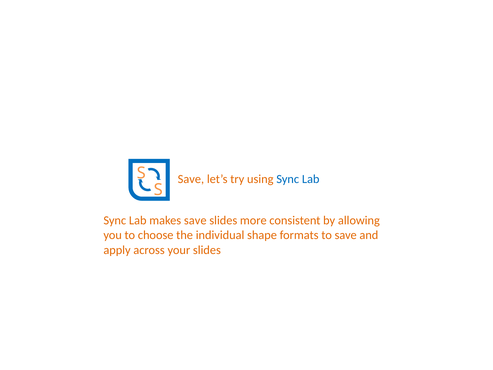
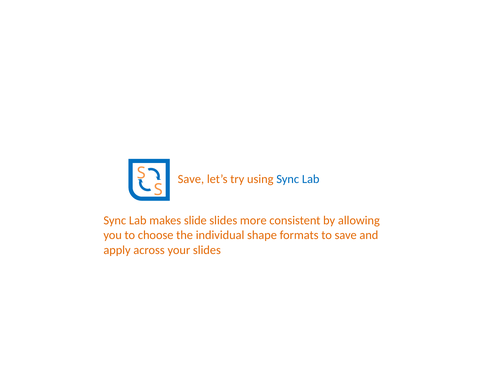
makes save: save -> slide (195, 220)
